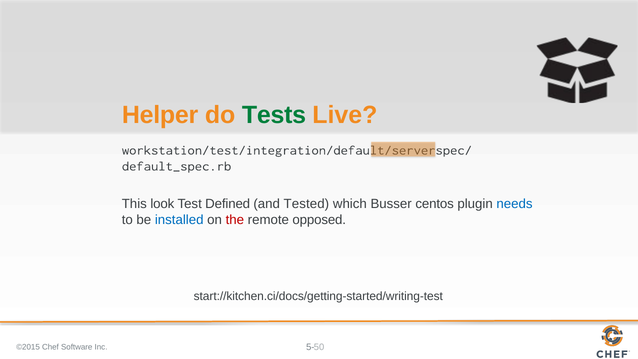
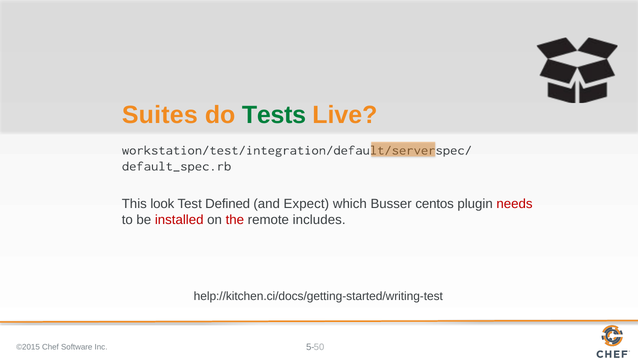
Helper: Helper -> Suites (160, 115)
Tested: Tested -> Expect (306, 204)
needs colour: blue -> red (515, 204)
installed colour: blue -> red (179, 220)
opposed: opposed -> includes (319, 220)
start://kitchen.ci/docs/getting-started/writing-test: start://kitchen.ci/docs/getting-started/writing-test -> help://kitchen.ci/docs/getting-started/writing-test (318, 296)
